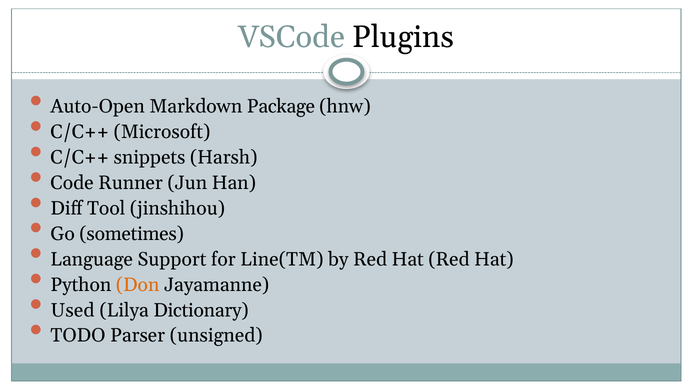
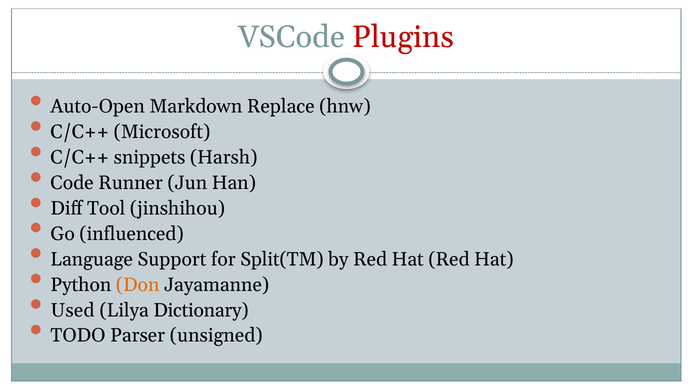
Plugins colour: black -> red (403, 37)
Package: Package -> Replace (281, 106)
sometimes: sometimes -> influenced (132, 234)
Line(TM: Line(TM -> Split(TM (282, 259)
